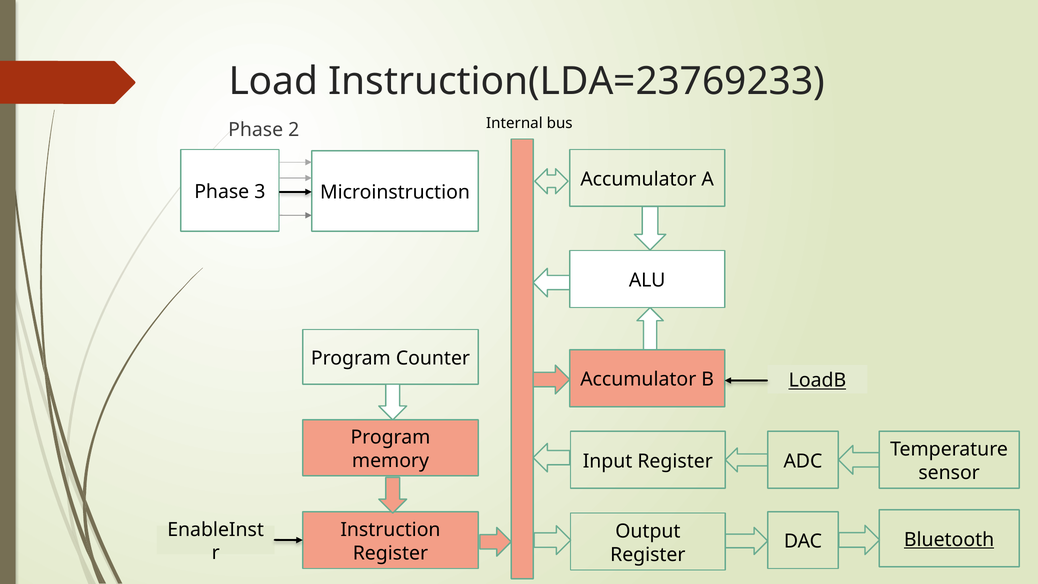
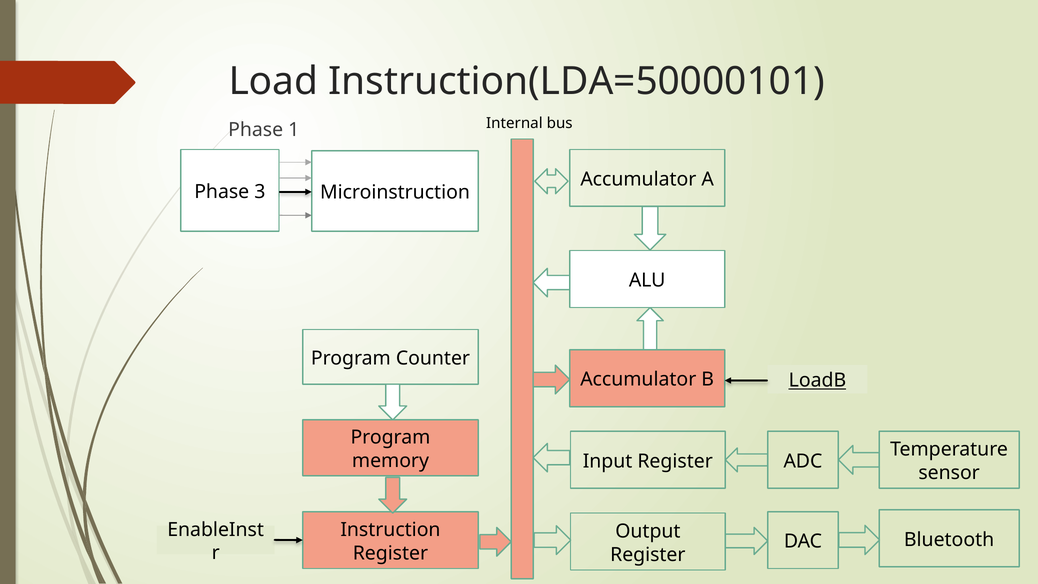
Instruction(LDA=23769233: Instruction(LDA=23769233 -> Instruction(LDA=50000101 (577, 81)
2: 2 -> 1 (294, 130)
Bluetooth underline: present -> none (949, 540)
